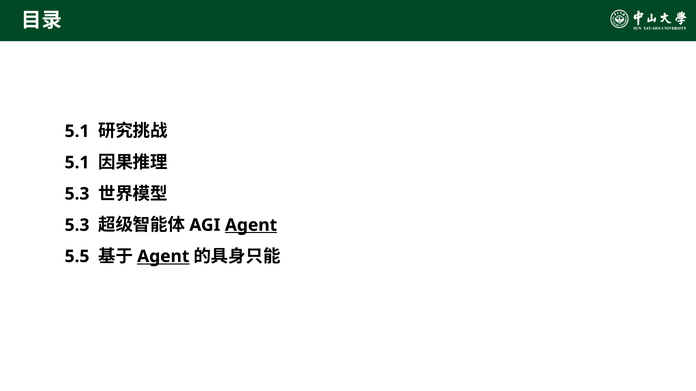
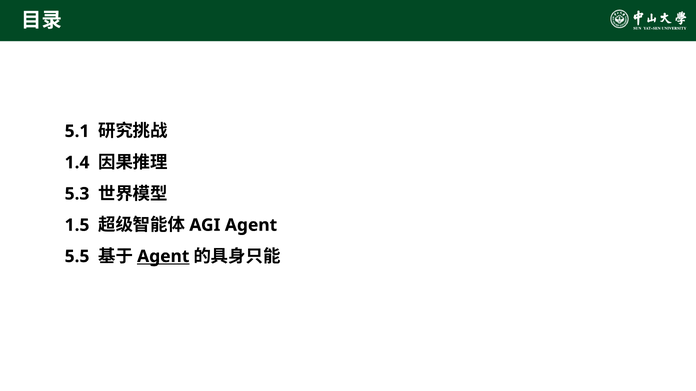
5.1: 5.1 -> 1.4 (77, 163)
5.3: 5.3 -> 1.5 (77, 225)
Agent underline: present -> none (251, 225)
